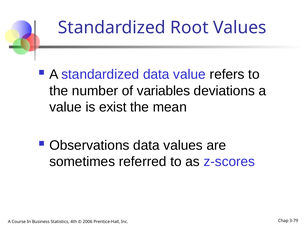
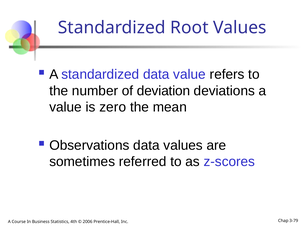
variables: variables -> deviation (164, 91)
exist: exist -> zero (113, 107)
